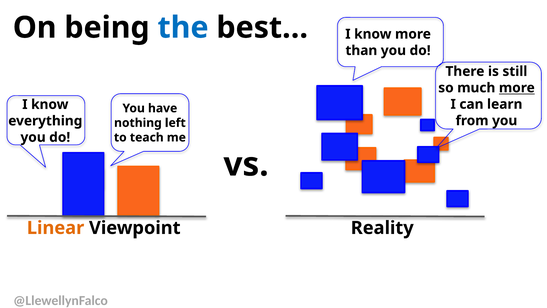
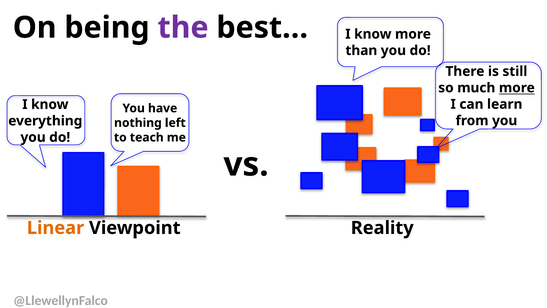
the colour: blue -> purple (183, 28)
